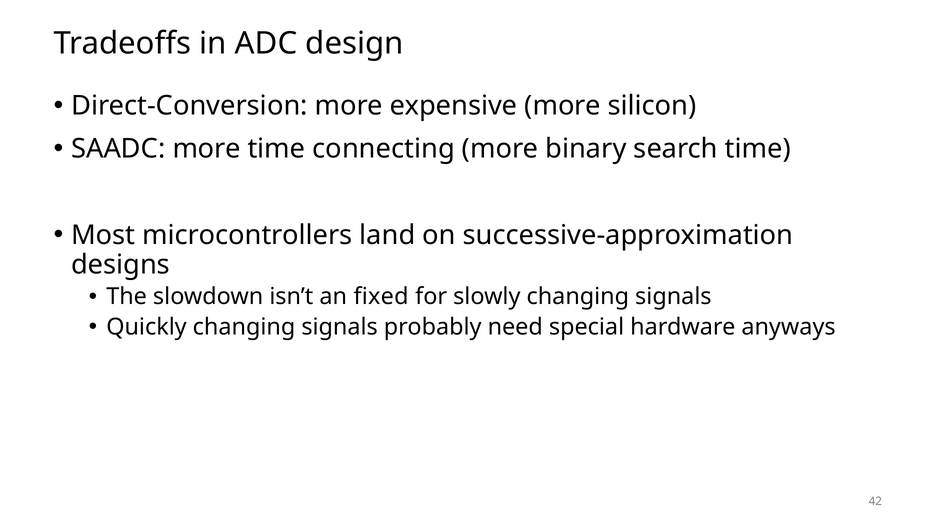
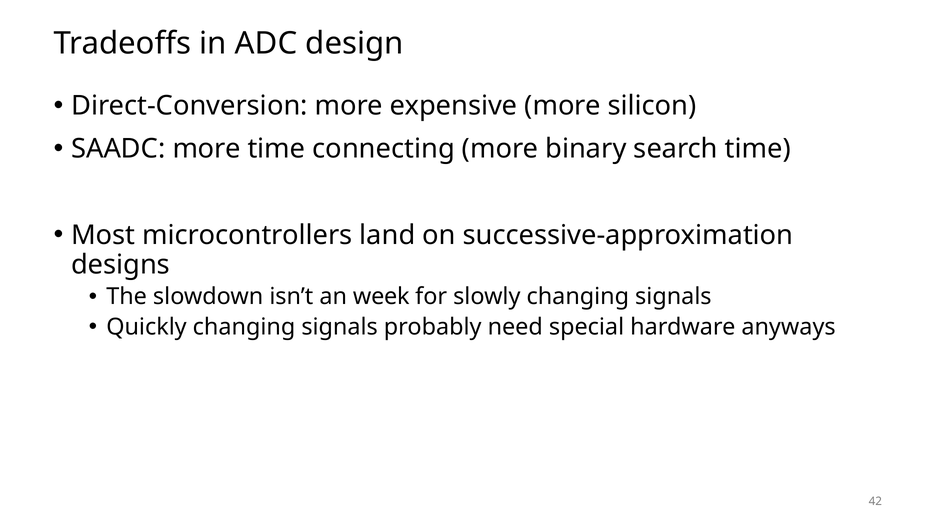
fixed: fixed -> week (381, 297)
